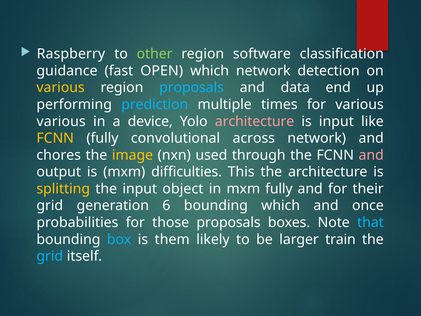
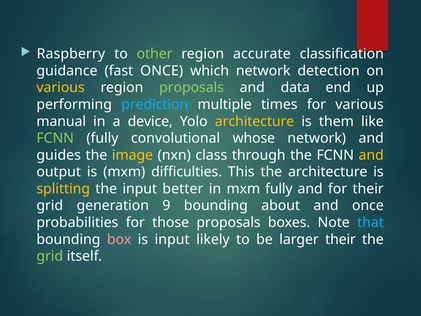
software: software -> accurate (262, 54)
fast OPEN: OPEN -> ONCE (162, 71)
proposals colour: light blue -> light green (192, 88)
various: various -> manual (61, 121)
architecture colour: pink -> yellow (255, 121)
is input: input -> them (336, 121)
FCNN colour: yellow -> light green (55, 138)
across: across -> whose (254, 138)
chores: chores -> guides (59, 155)
used: used -> class (211, 155)
and colour: pink -> yellow (371, 155)
object: object -> better (183, 189)
6: 6 -> 9 (166, 206)
bounding which: which -> about (281, 206)
box colour: light blue -> pink (119, 239)
is them: them -> input (172, 239)
larger train: train -> their (341, 239)
grid colour: light blue -> light green (50, 256)
